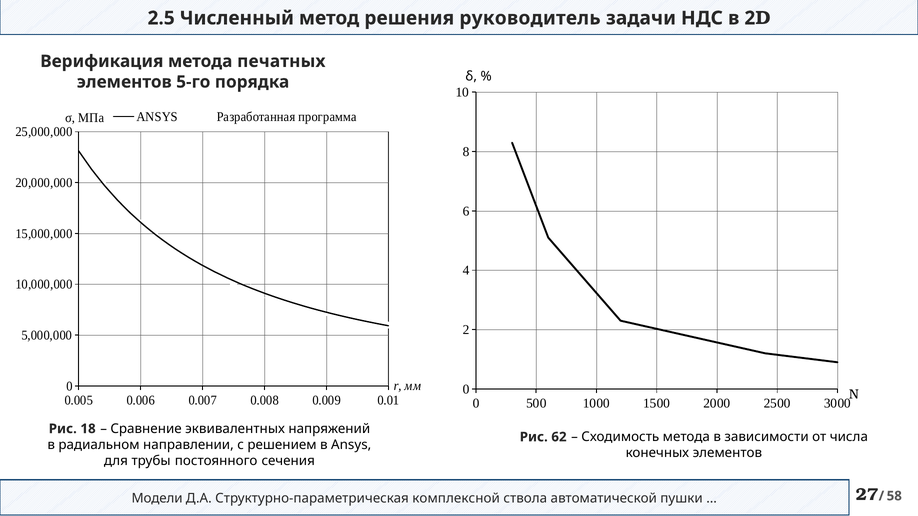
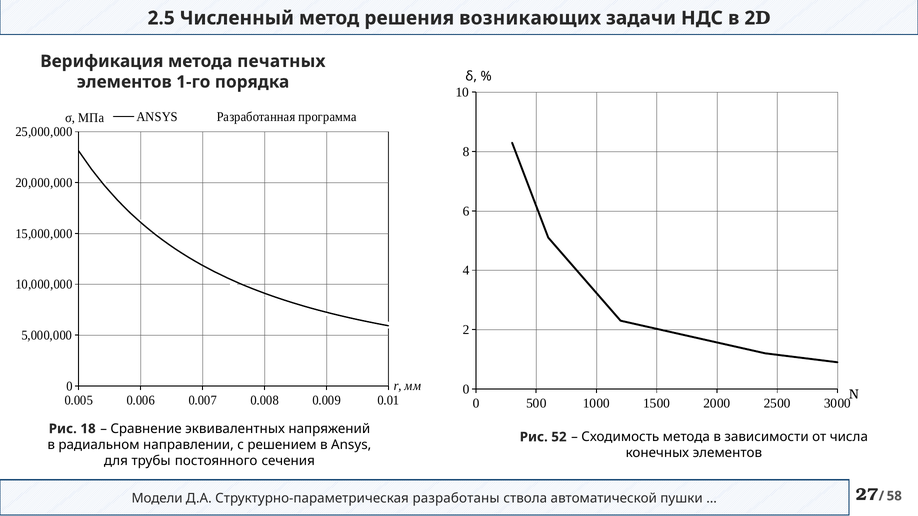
руководитель: руководитель -> возникающих (530, 18)
5-го: 5-го -> 1-го (193, 82)
62: 62 -> 52 (559, 437)
комплексной: комплексной -> разработаны (456, 499)
